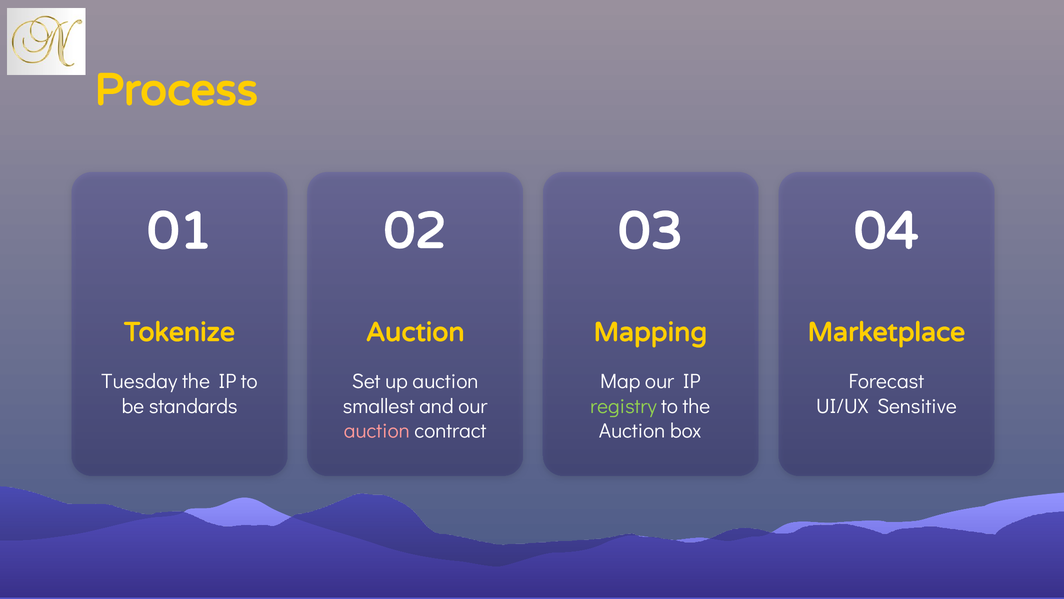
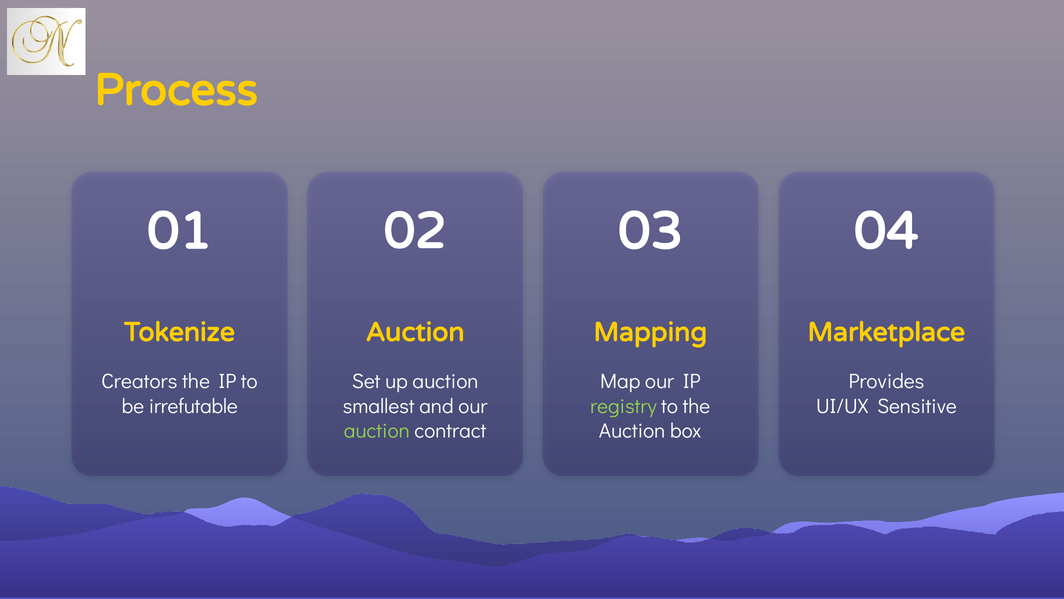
Tuesday: Tuesday -> Creators (139, 381)
Forecast: Forecast -> Provides (886, 381)
standards: standards -> irrefutable (193, 406)
auction colour: pink -> light green (377, 431)
